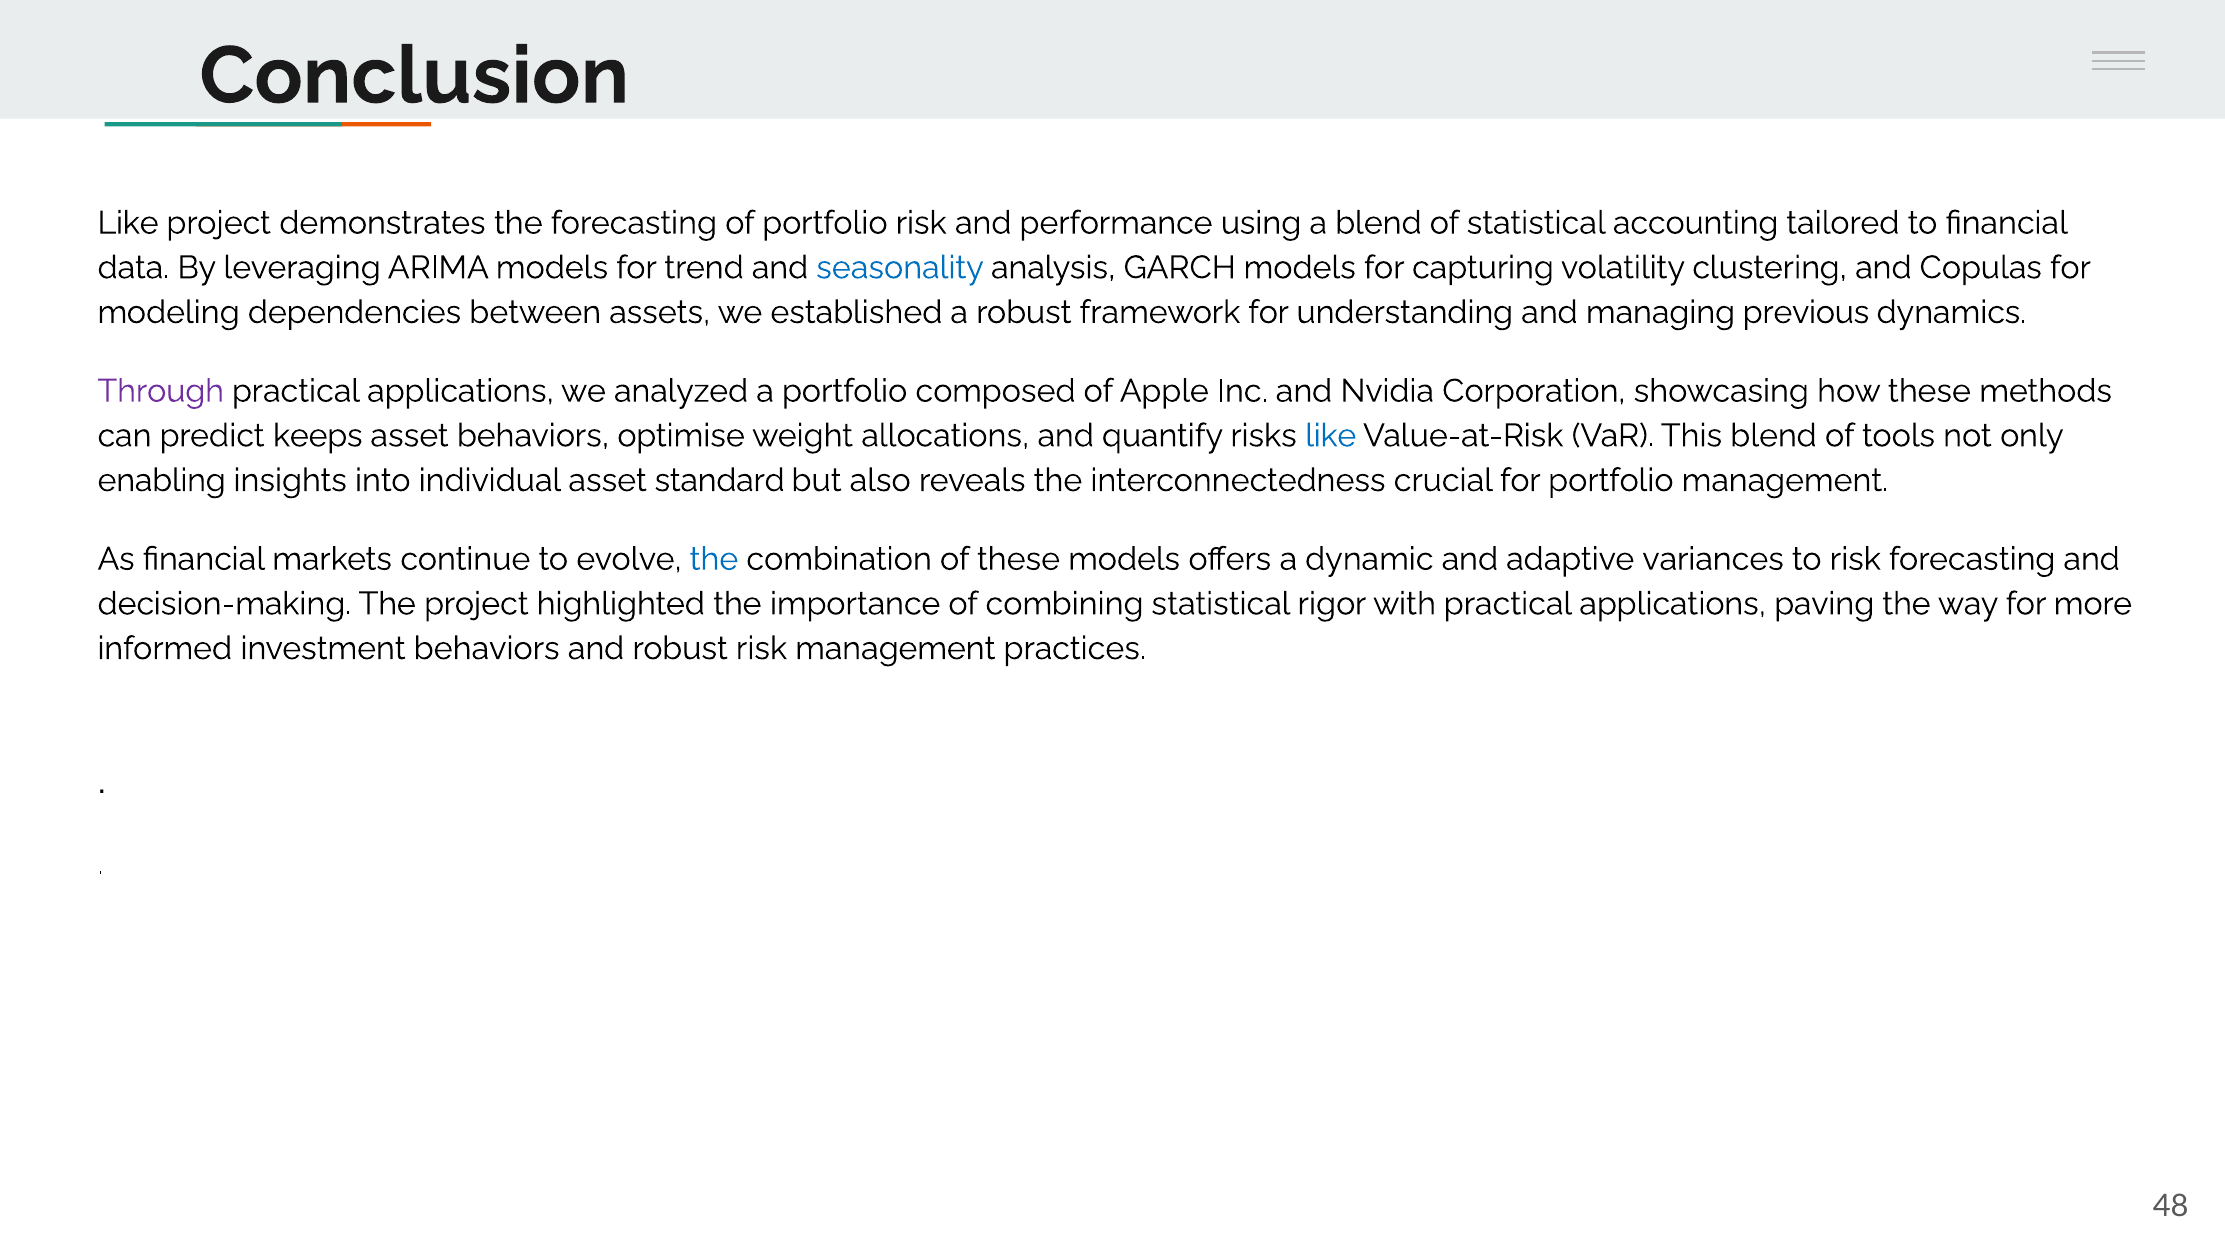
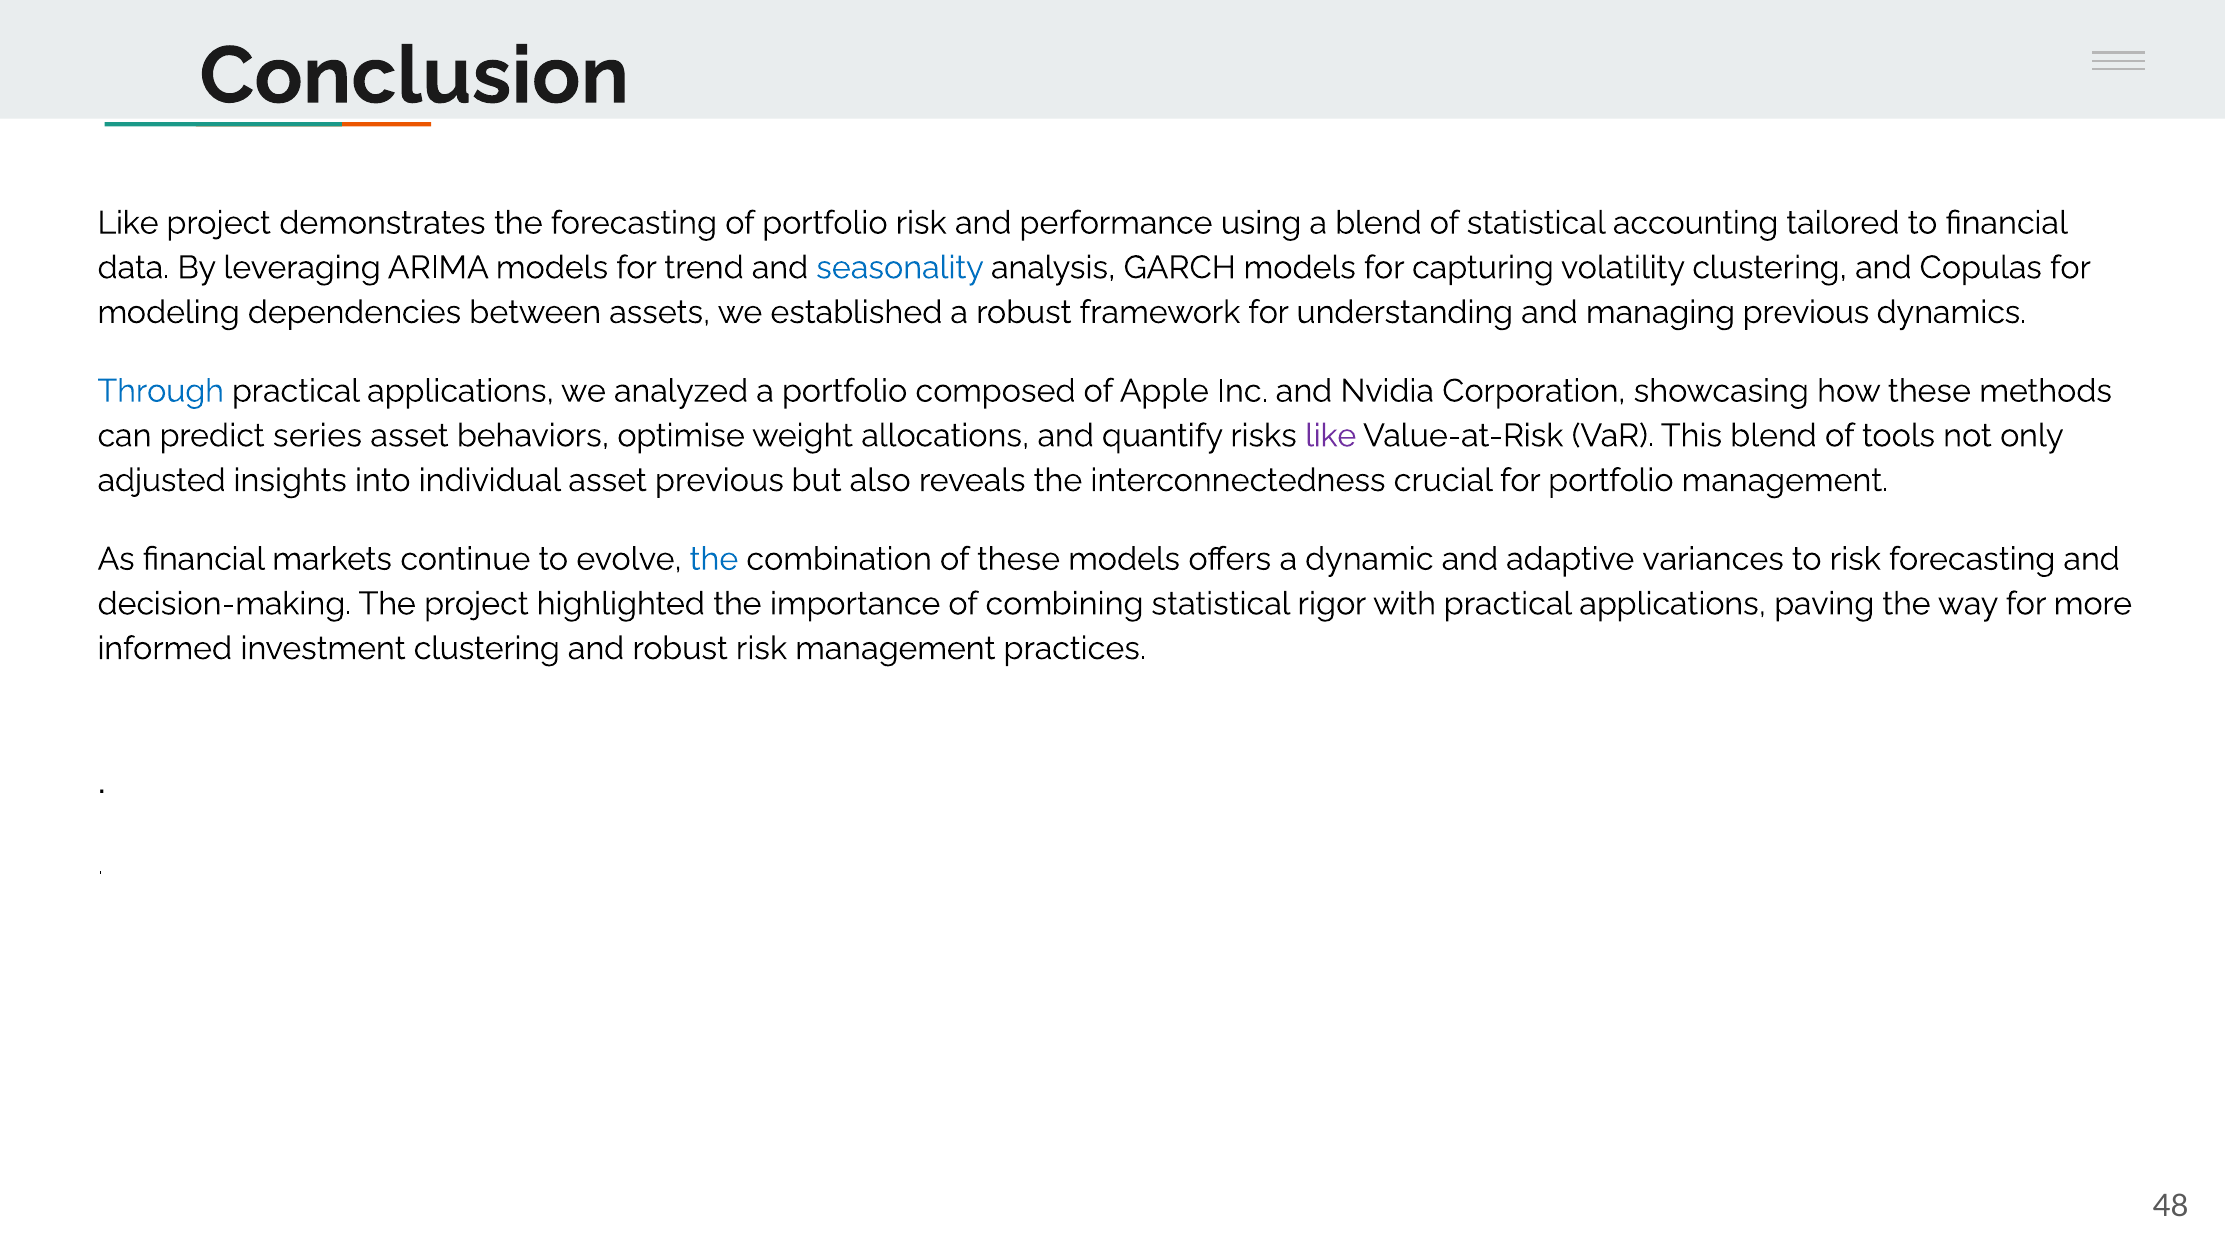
Through colour: purple -> blue (161, 391)
keeps: keeps -> series (318, 436)
like colour: blue -> purple (1331, 436)
enabling: enabling -> adjusted (162, 480)
asset standard: standard -> previous (719, 480)
investment behaviors: behaviors -> clustering (487, 648)
